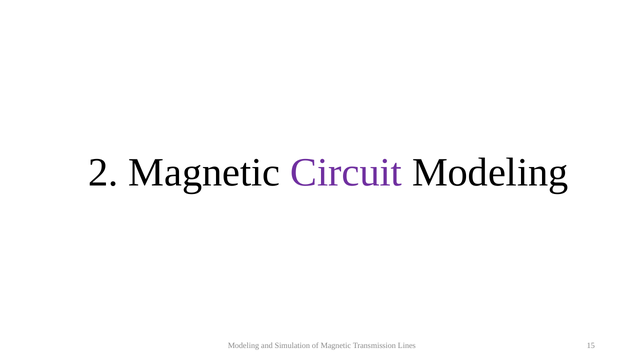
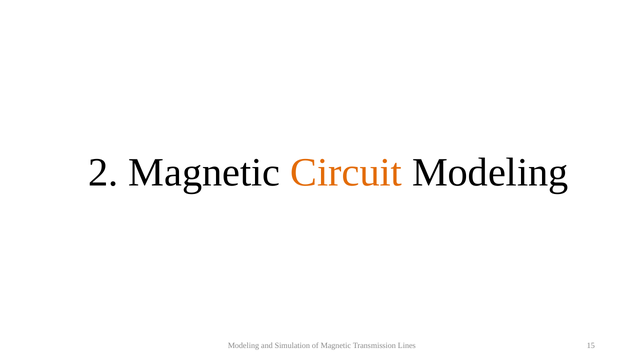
Circuit colour: purple -> orange (346, 172)
